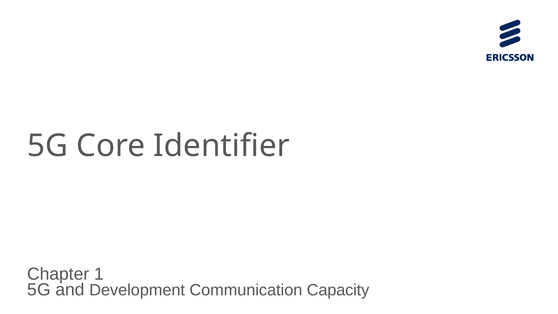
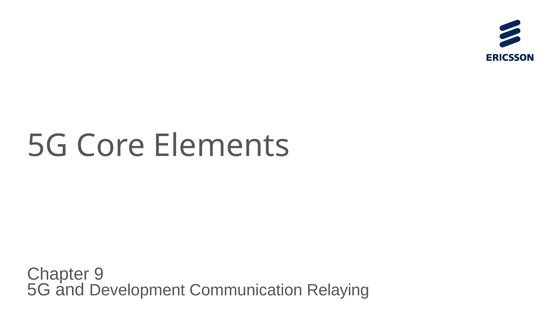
Identifier: Identifier -> Elements (221, 146)
1: 1 -> 9 (99, 274)
Capacity: Capacity -> Relaying (338, 290)
